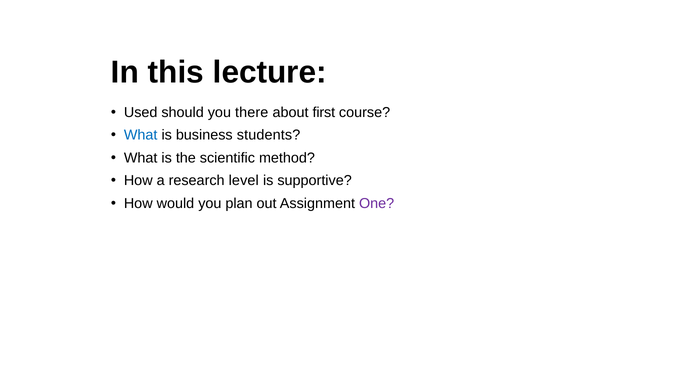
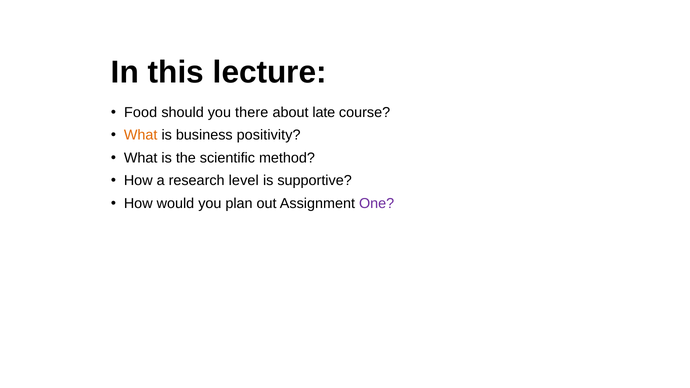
Used: Used -> Food (141, 113)
first: first -> late (324, 113)
What colour: blue -> orange (141, 135)
students: students -> positivity (269, 135)
